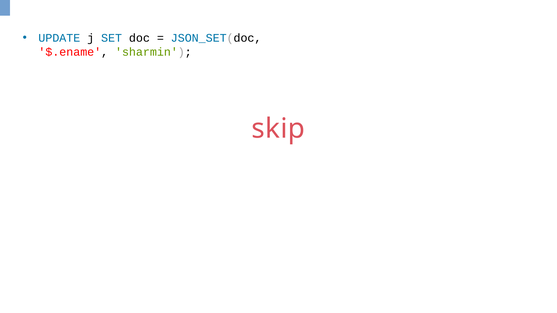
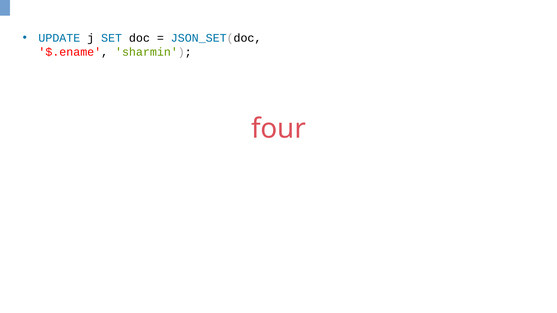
skip: skip -> four (279, 129)
